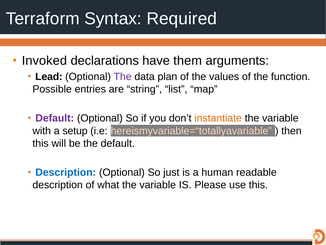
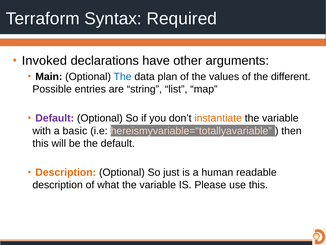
them: them -> other (188, 61)
Lead: Lead -> Main (49, 76)
The colour: purple -> blue (123, 76)
function: function -> different (291, 76)
setup: setup -> basic (75, 131)
Description colour: blue -> orange (66, 172)
